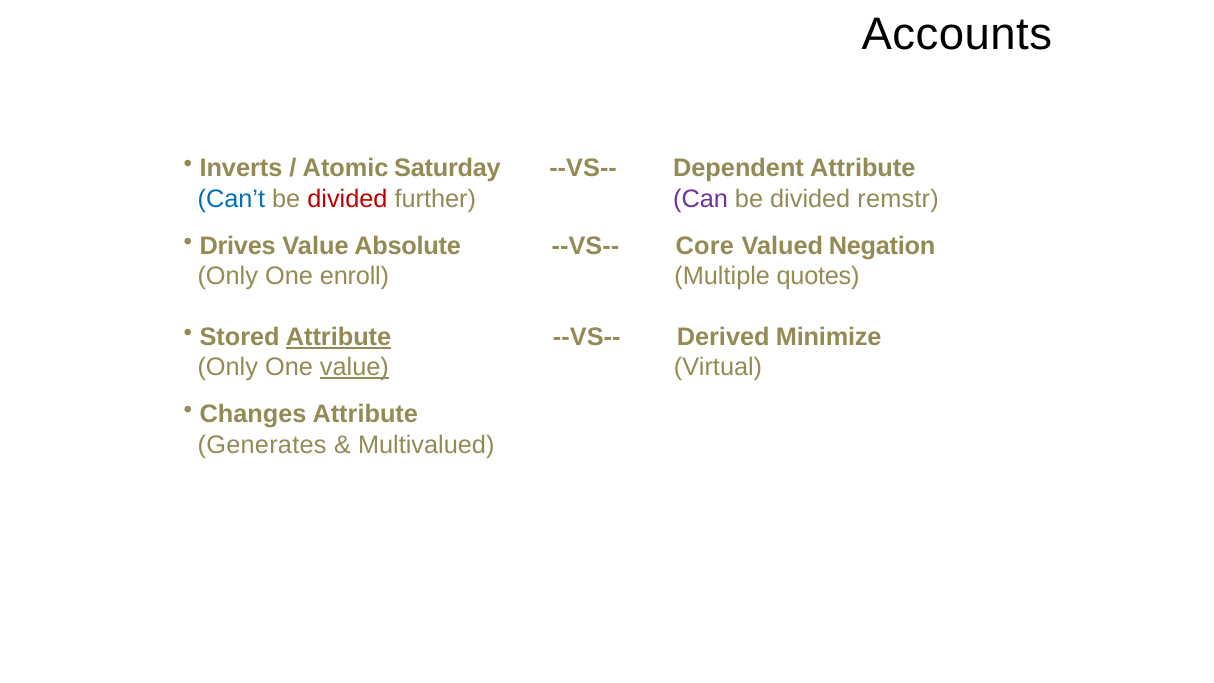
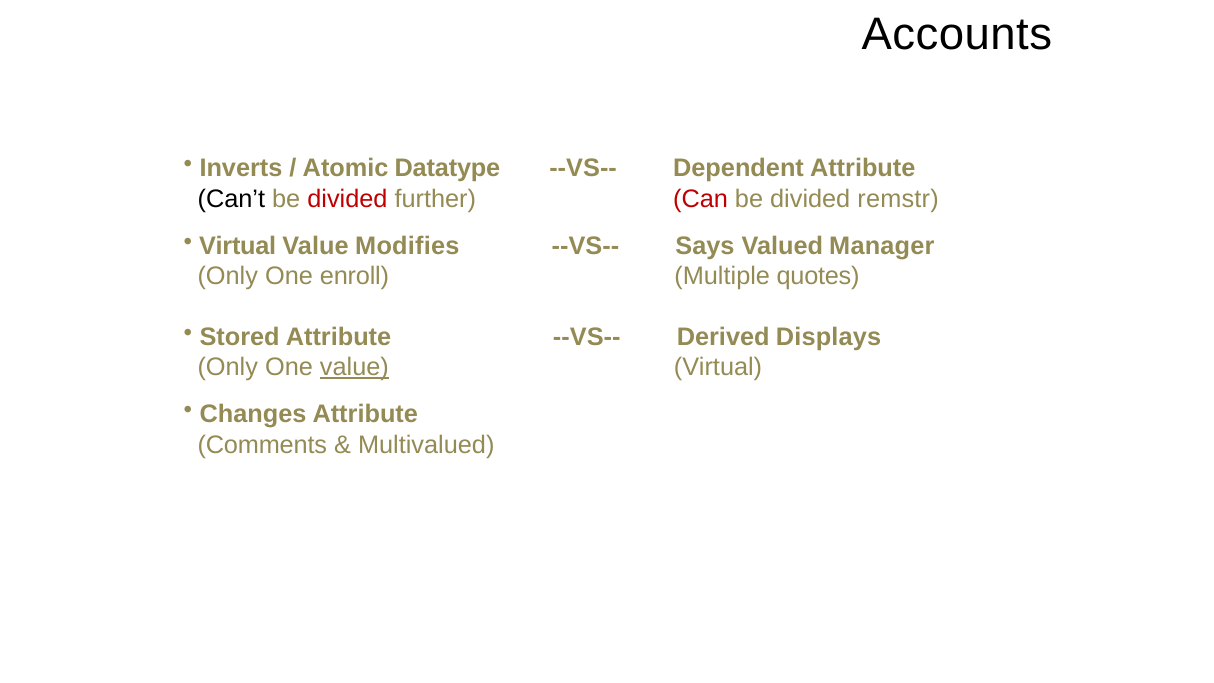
Saturday: Saturday -> Datatype (447, 168)
Can’t colour: blue -> black (231, 199)
Can colour: purple -> red (701, 199)
Drives: Drives -> Virtual (238, 246)
Absolute: Absolute -> Modifies (407, 246)
Core: Core -> Says (705, 246)
Negation: Negation -> Manager (882, 246)
Attribute underline: present -> none (339, 337)
Minimize: Minimize -> Displays (829, 337)
Generates: Generates -> Comments (262, 445)
